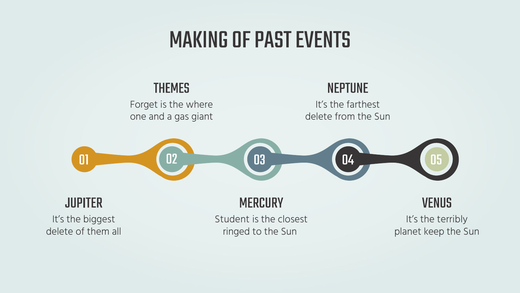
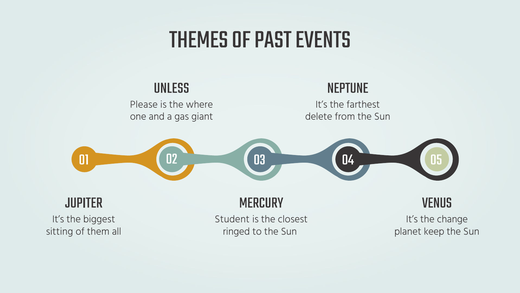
MAKING: MAKING -> THEMES (199, 39)
THEMES: THEMES -> UNLESS (171, 87)
Forget: Forget -> Please (144, 104)
terribly: terribly -> change (452, 219)
delete: delete -> sitting (60, 231)
